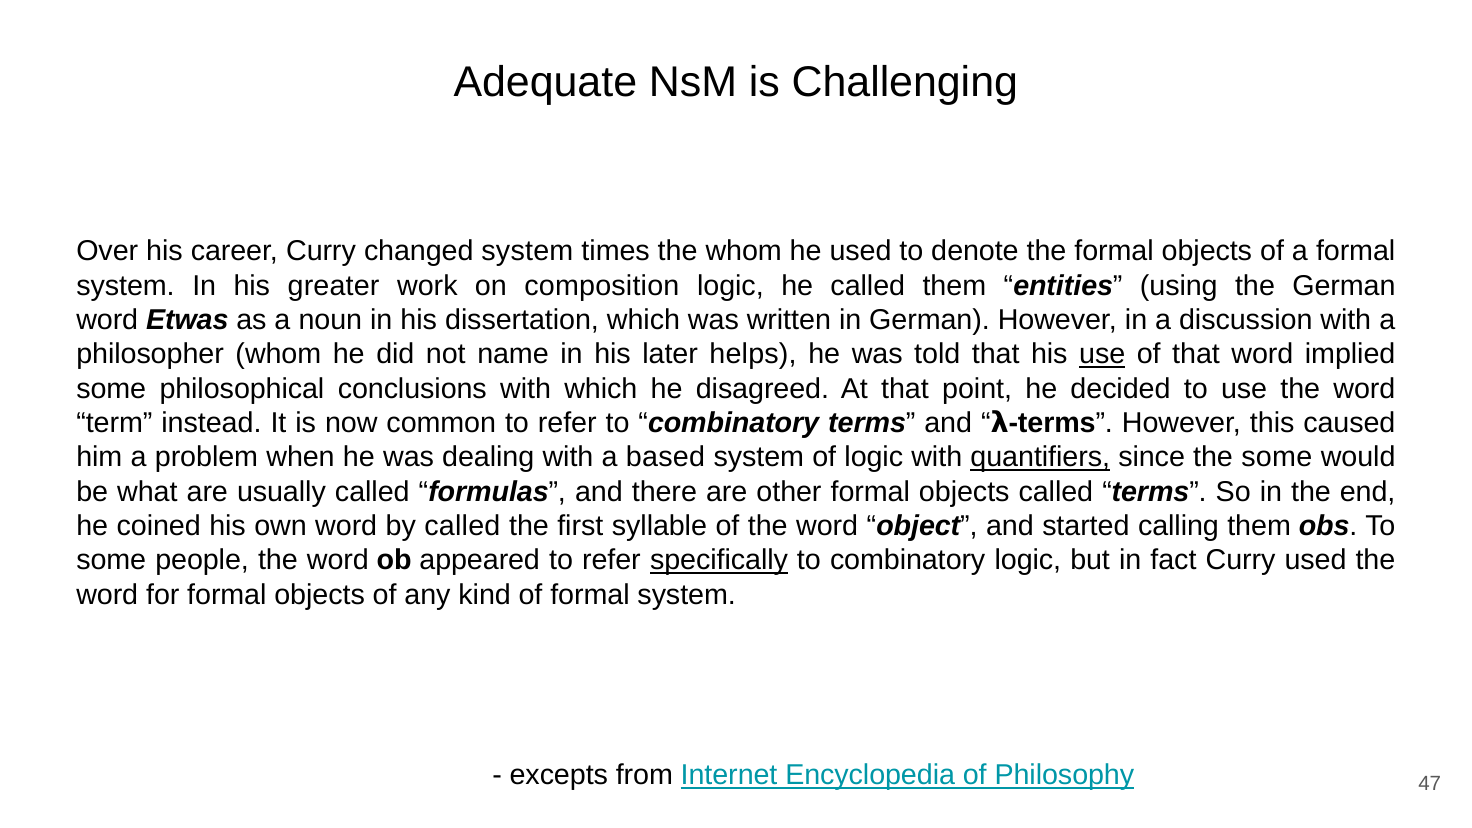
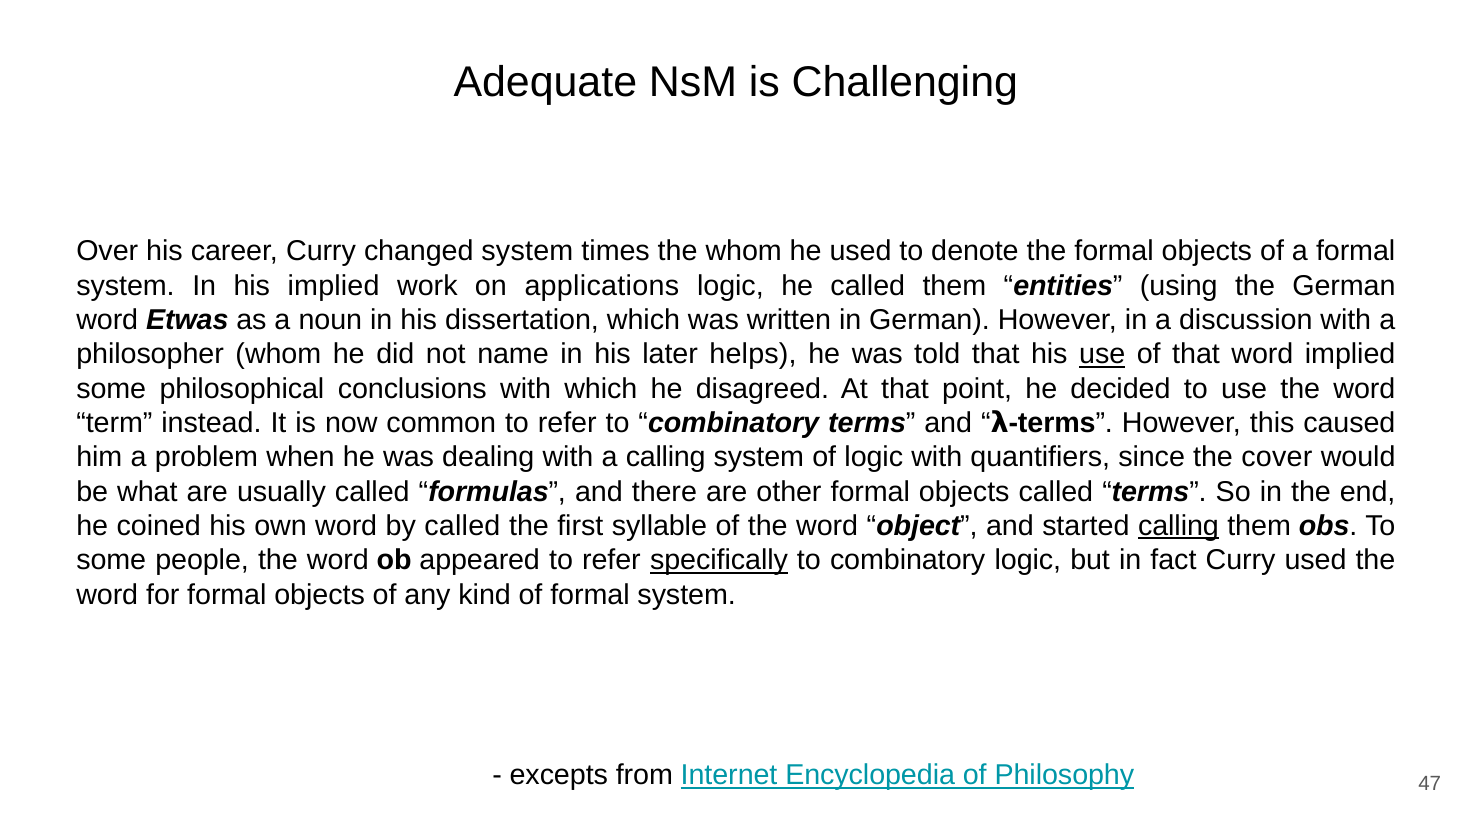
his greater: greater -> implied (334, 286)
composition: composition -> applications (602, 286)
a based: based -> calling (666, 457)
quantifiers underline: present -> none (1040, 457)
the some: some -> cover (1277, 457)
calling underline: none -> present (1178, 526)
